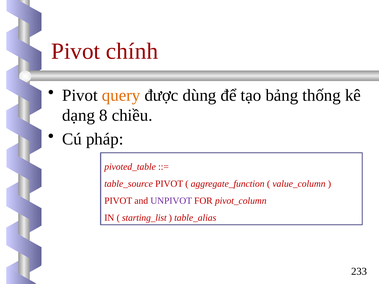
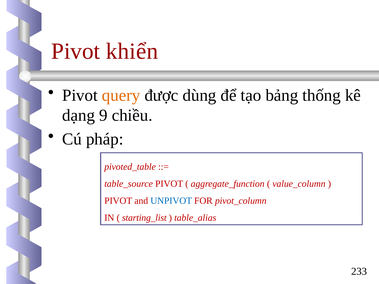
chính: chính -> khiển (132, 51)
8: 8 -> 9 (103, 116)
UNPIVOT colour: purple -> blue (171, 201)
